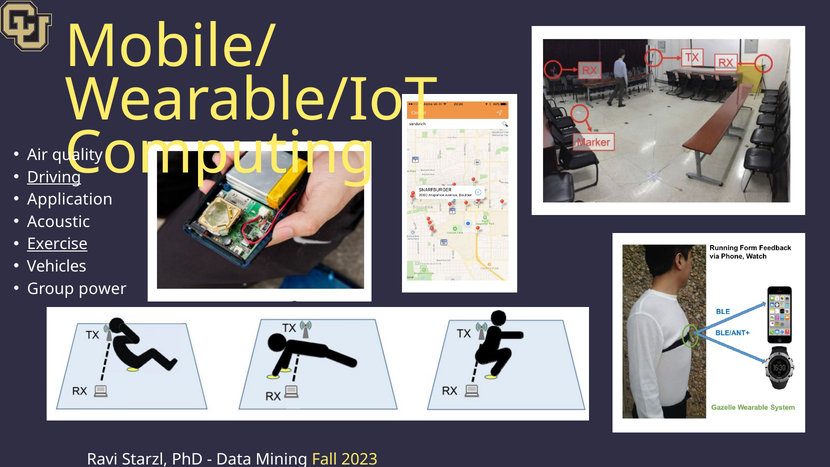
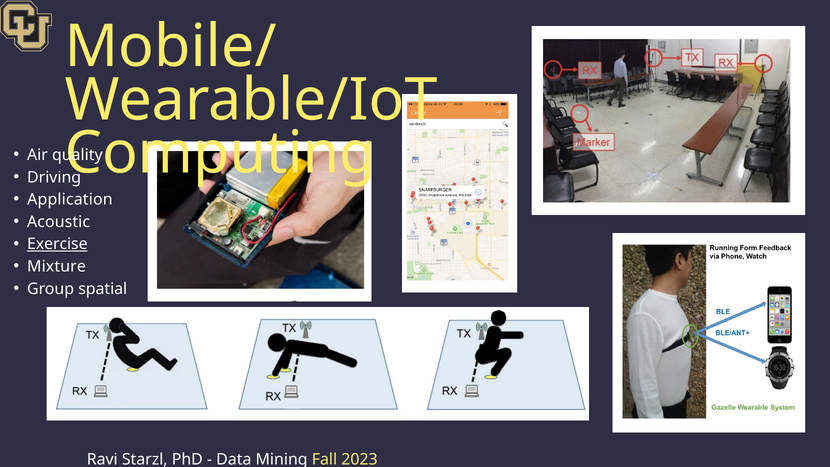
Driving underline: present -> none (54, 177)
Vehicles: Vehicles -> Mixture (56, 266)
power: power -> spatial (103, 289)
